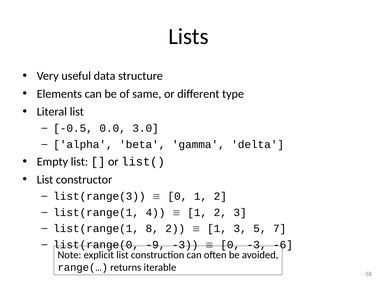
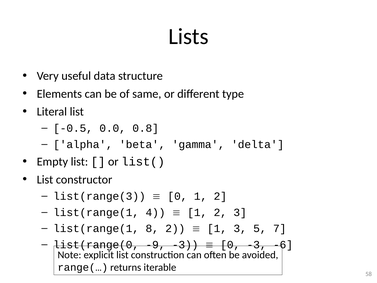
3.0: 3.0 -> 0.8 (146, 128)
